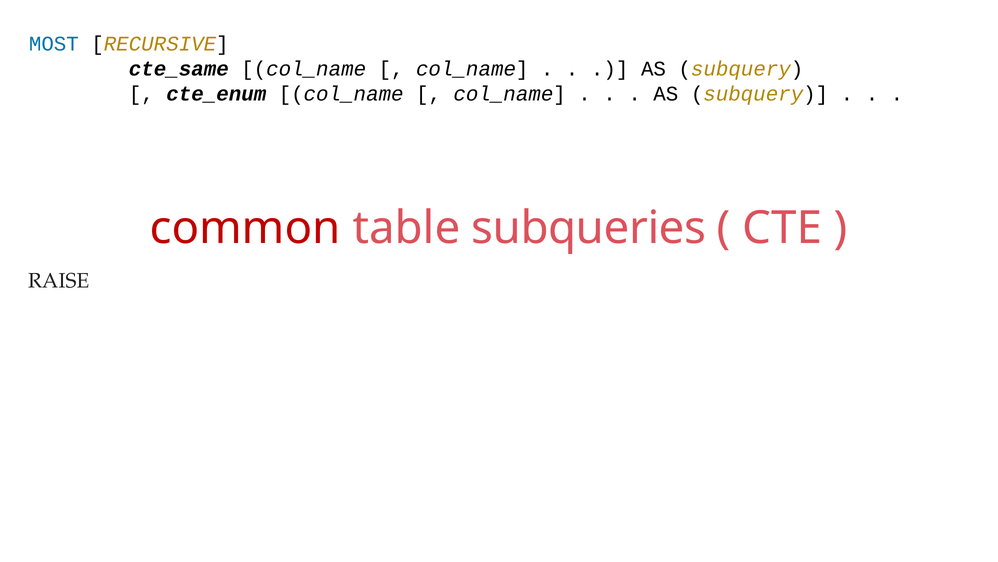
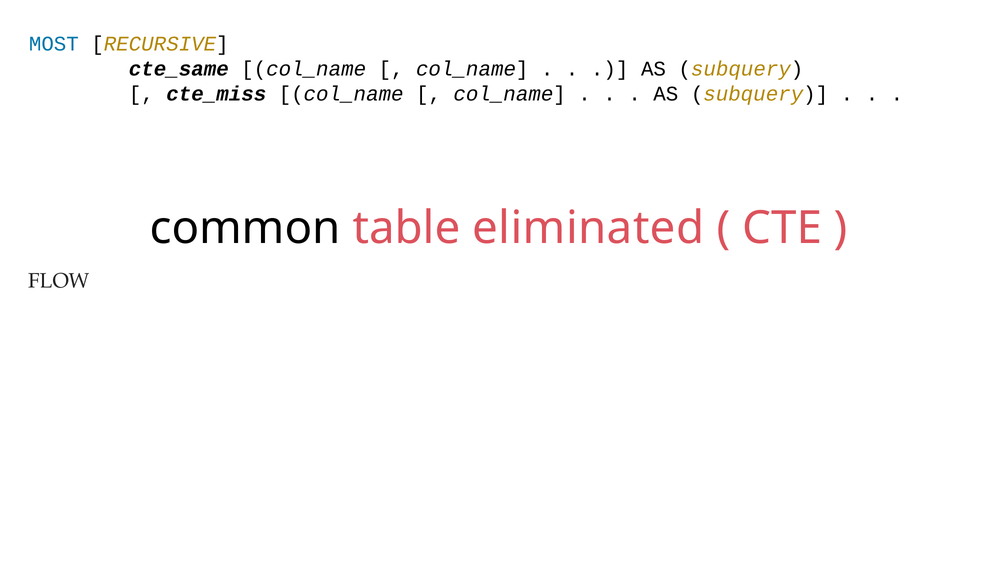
cte_enum: cte_enum -> cte_miss (216, 94)
common colour: red -> black (245, 228)
subqueries: subqueries -> eliminated (588, 228)
RAISE: RAISE -> FLOW (59, 281)
